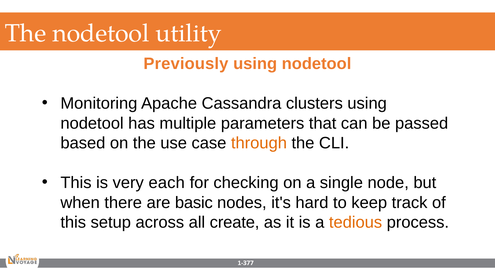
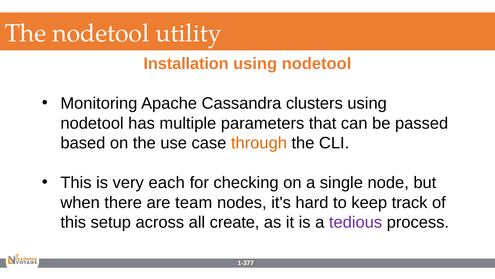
Previously: Previously -> Installation (186, 64)
basic: basic -> team (194, 202)
tedious colour: orange -> purple (356, 222)
